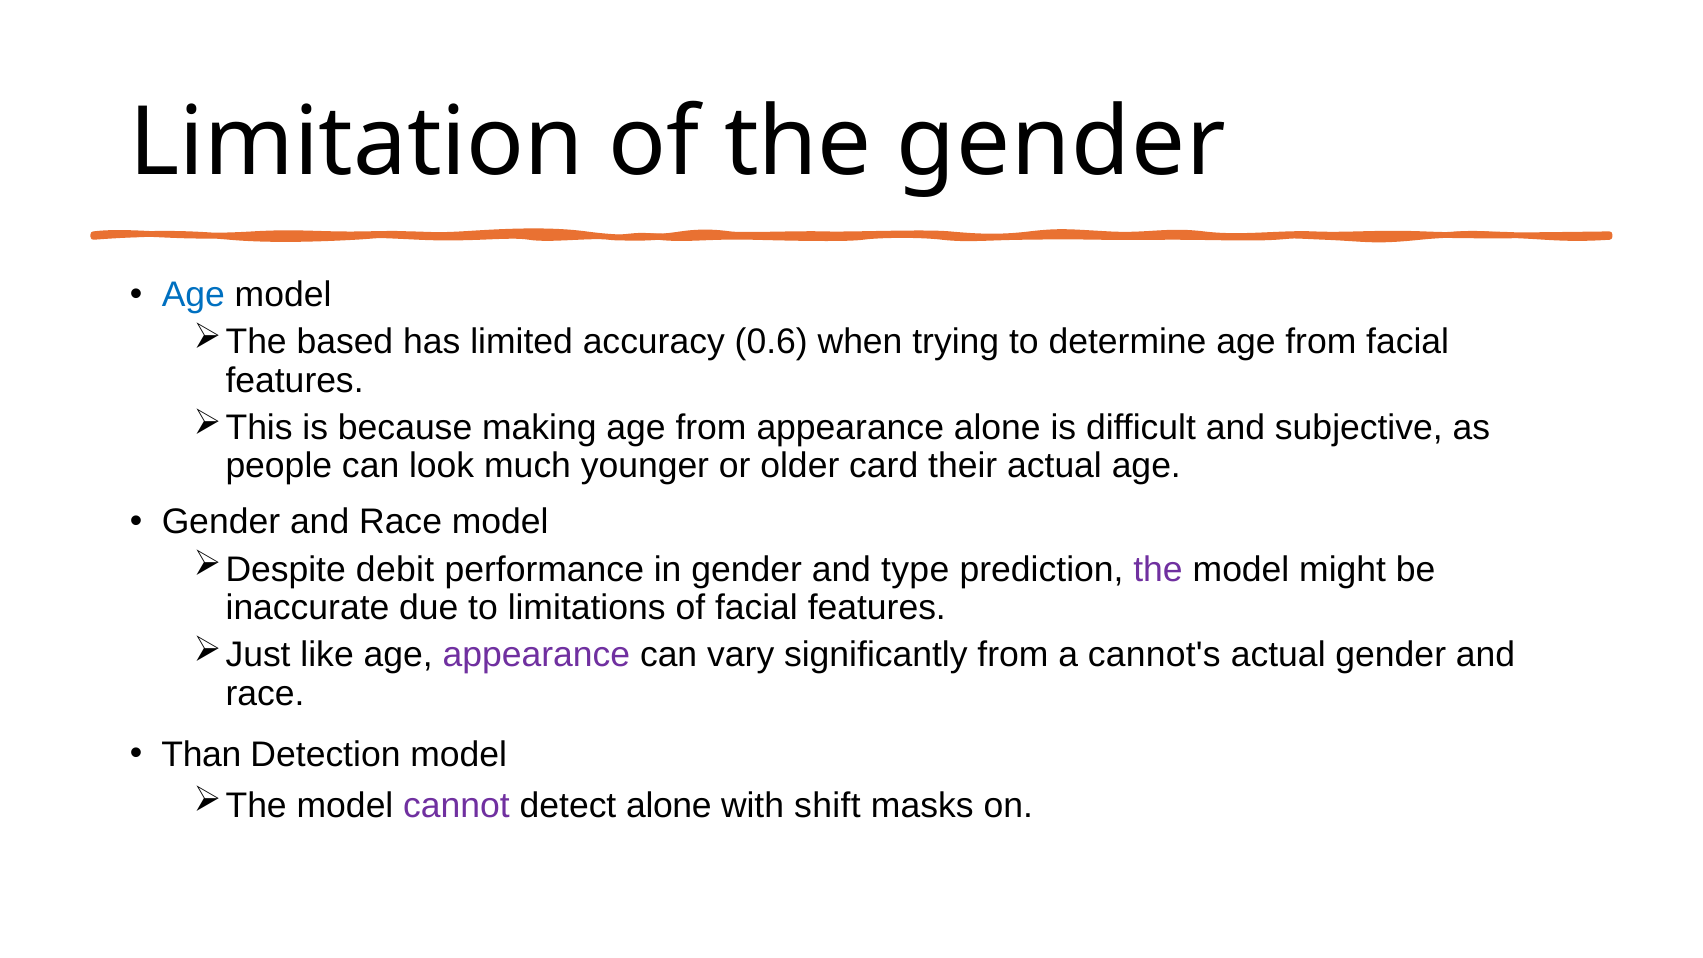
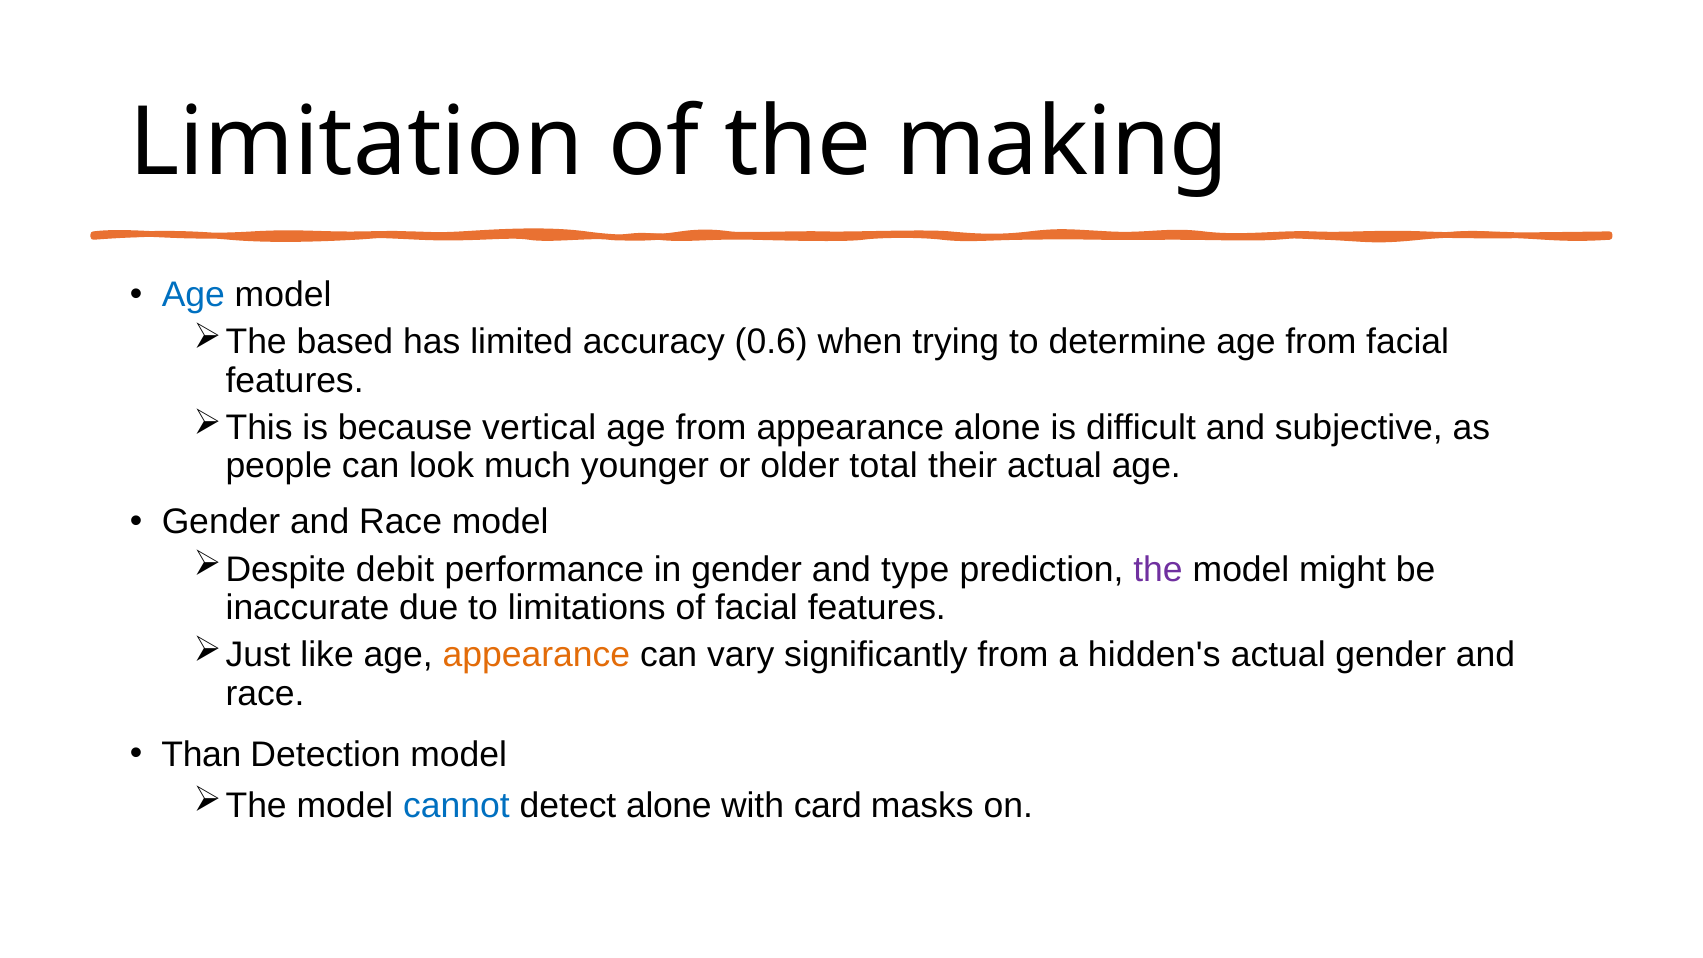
the gender: gender -> making (1063, 143)
making: making -> vertical (539, 428)
card: card -> total (884, 466)
appearance colour: purple -> orange (536, 655)
cannot's: cannot's -> hidden's (1154, 655)
cannot colour: purple -> blue (456, 806)
shift: shift -> card (828, 806)
